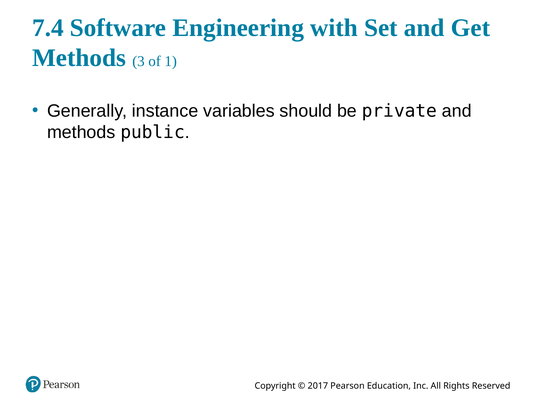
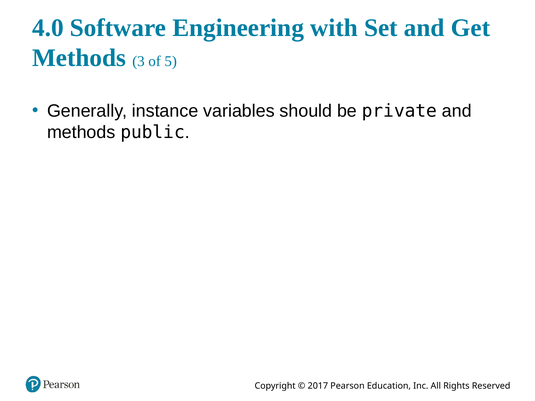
7.4: 7.4 -> 4.0 (48, 28)
1: 1 -> 5 (171, 61)
